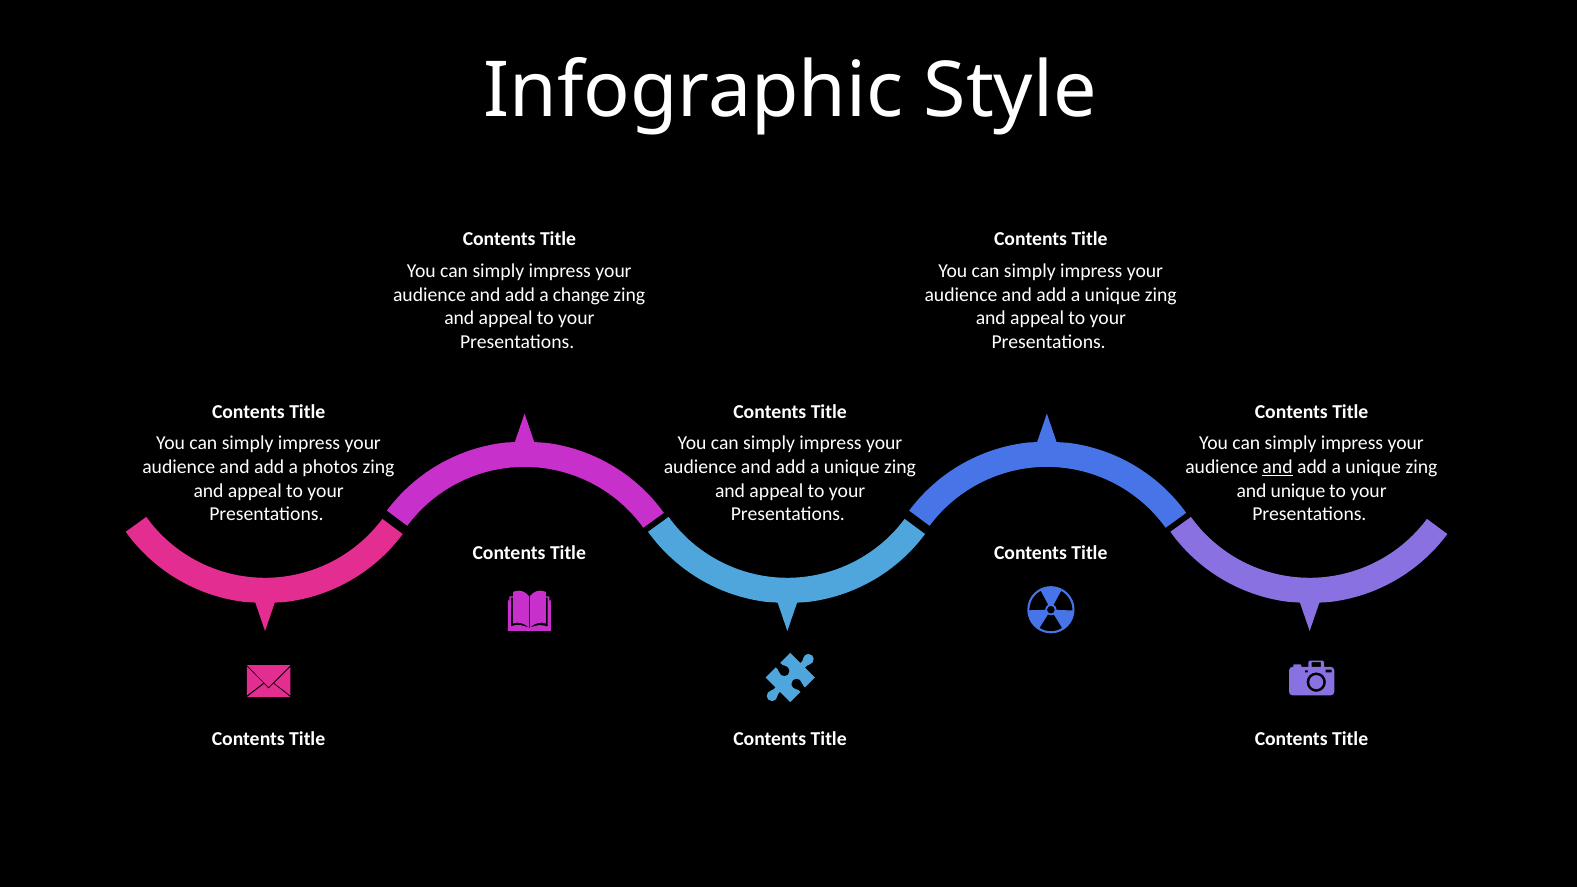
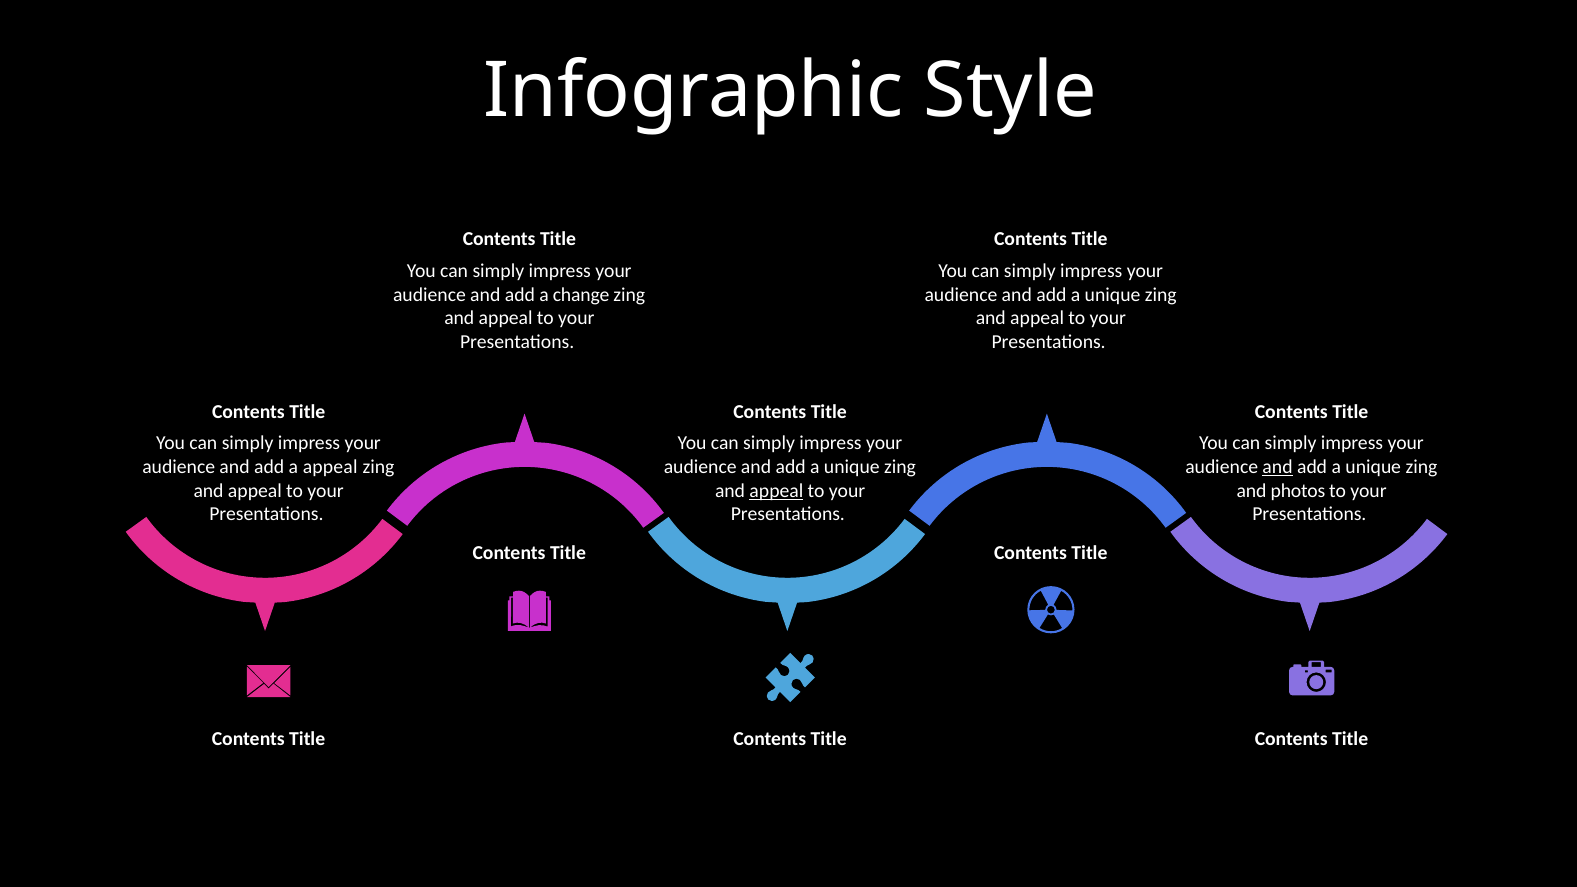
a photos: photos -> appeal (330, 467)
appeal underline: none -> present (776, 491)
and unique: unique -> photos (1298, 491)
